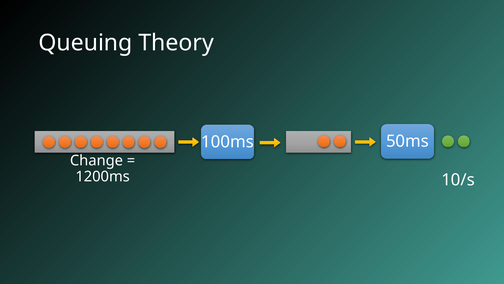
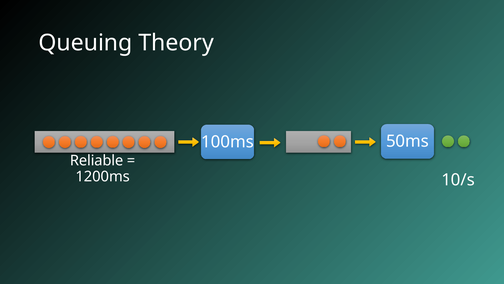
Change: Change -> Reliable (97, 160)
